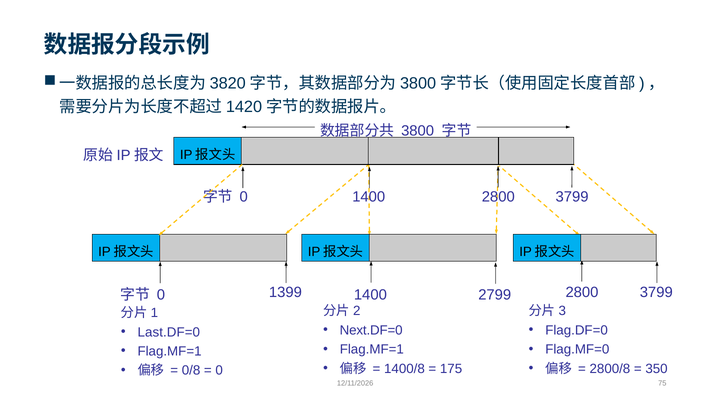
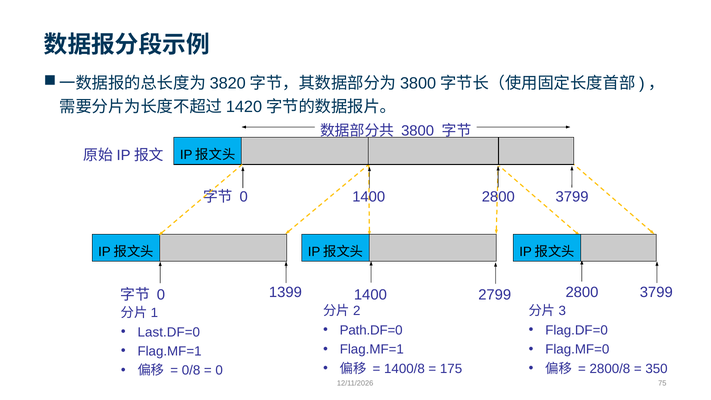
Next.DF=0: Next.DF=0 -> Path.DF=0 (371, 330)
